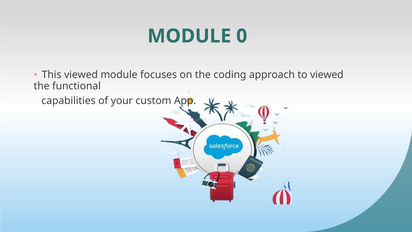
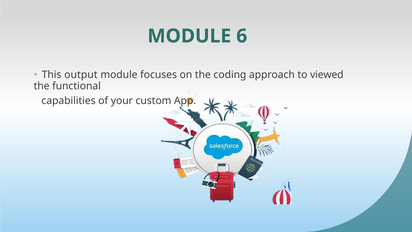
0: 0 -> 6 (242, 36)
This viewed: viewed -> output (81, 75)
